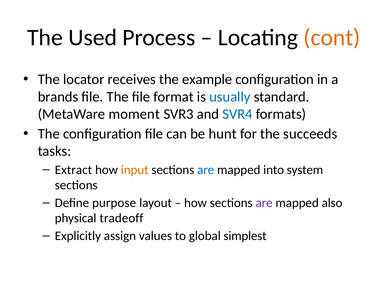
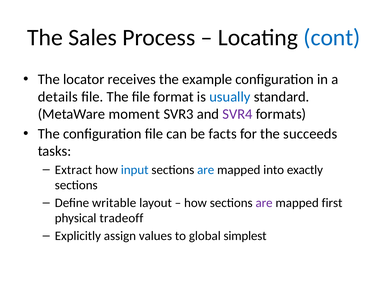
Used: Used -> Sales (93, 38)
cont colour: orange -> blue (332, 38)
brands: brands -> details (58, 97)
SVR4 colour: blue -> purple (237, 114)
hunt: hunt -> facts (223, 134)
input colour: orange -> blue (135, 170)
system: system -> exactly (305, 170)
purpose: purpose -> writable (114, 203)
also: also -> first (332, 203)
